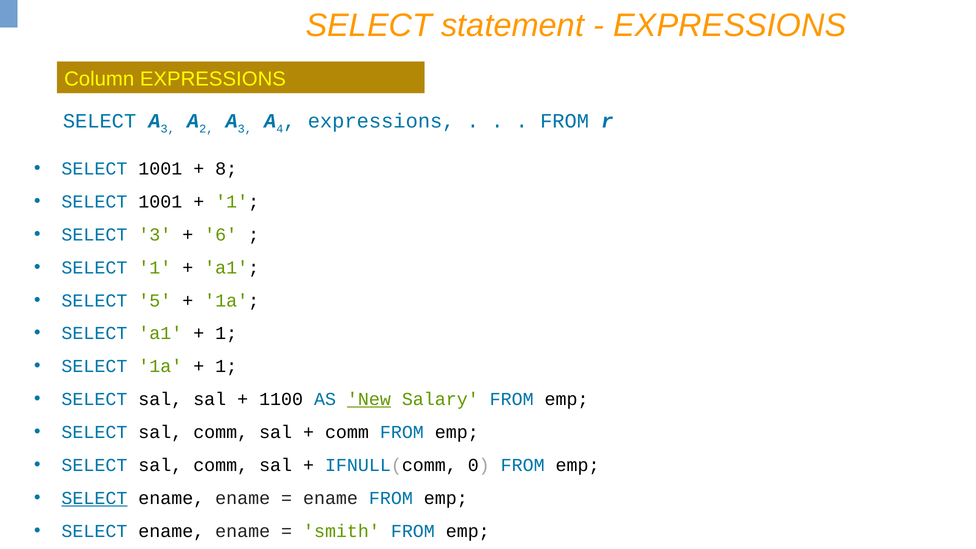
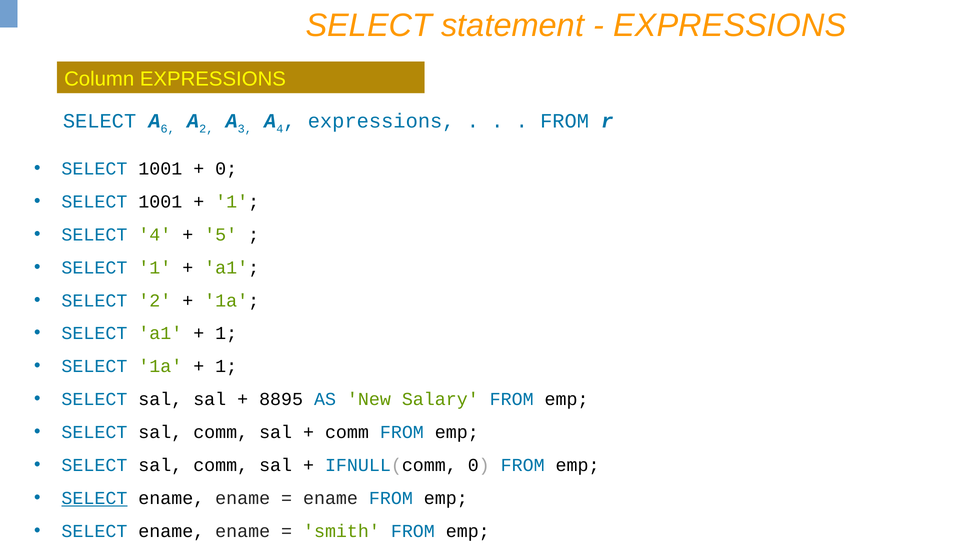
3: 3 -> 6 (168, 129)
8: 8 -> 0 (226, 169)
SELECT 3: 3 -> 4 (155, 235)
6: 6 -> 5 (221, 235)
SELECT 5: 5 -> 2 (155, 300)
1100: 1100 -> 8895 (281, 399)
New underline: present -> none (369, 399)
